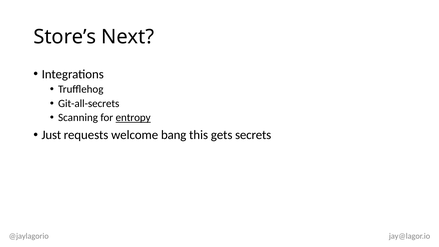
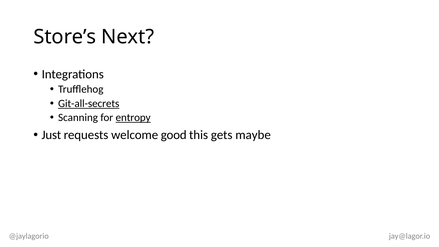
Git-all-secrets underline: none -> present (89, 103)
bang: bang -> good (174, 135)
secrets: secrets -> maybe (253, 135)
